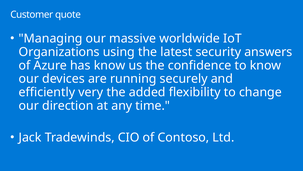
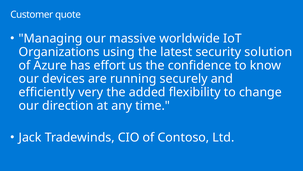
answers: answers -> solution (268, 52)
has know: know -> effort (110, 65)
